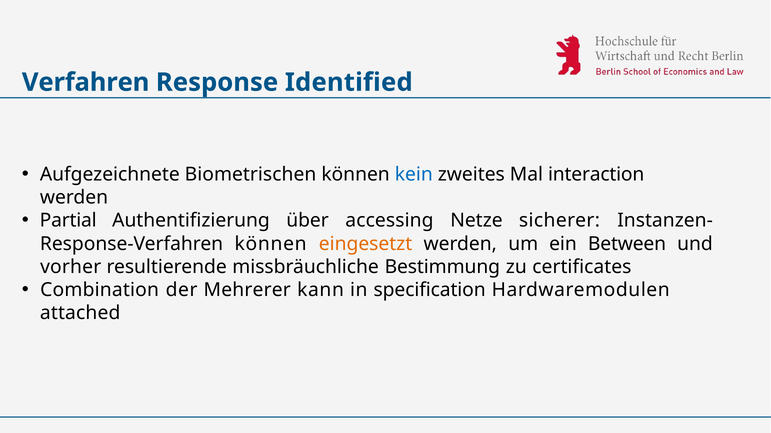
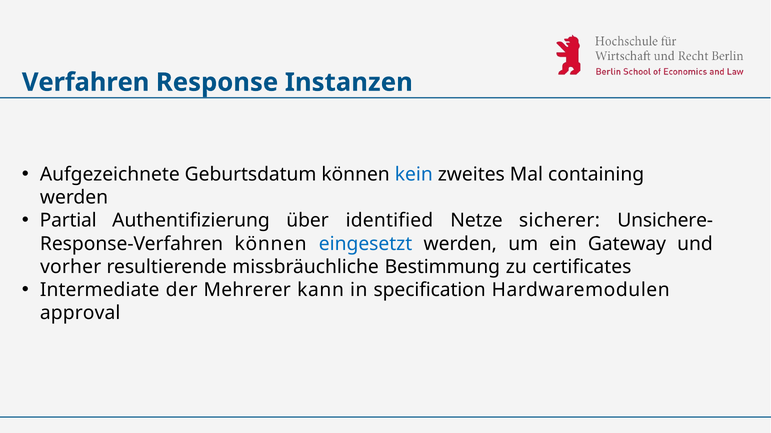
Identified: Identified -> Instanzen (349, 82)
Biometrischen: Biometrischen -> Geburtsdatum (251, 175)
interaction: interaction -> containing (596, 175)
accessing: accessing -> identified (389, 221)
Instanzen-: Instanzen- -> Unsichere- (665, 221)
eingesetzt colour: orange -> blue (366, 244)
Between: Between -> Gateway (627, 244)
Combination: Combination -> Intermediate (100, 290)
attached: attached -> approval (80, 313)
